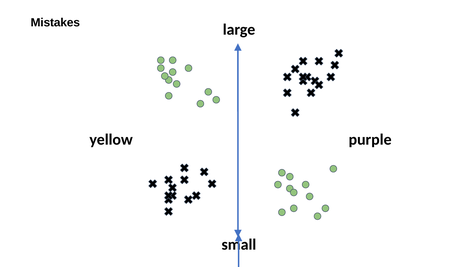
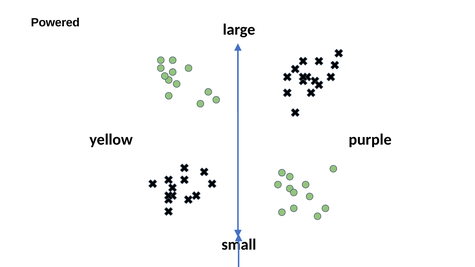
Mistakes: Mistakes -> Powered (55, 23)
